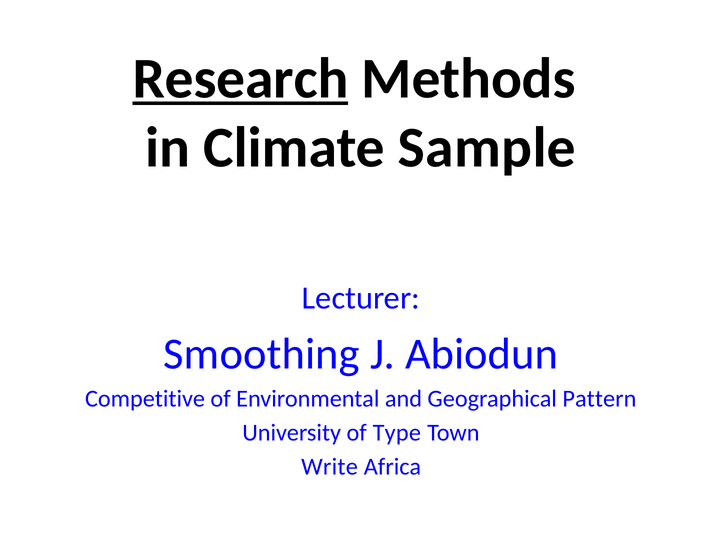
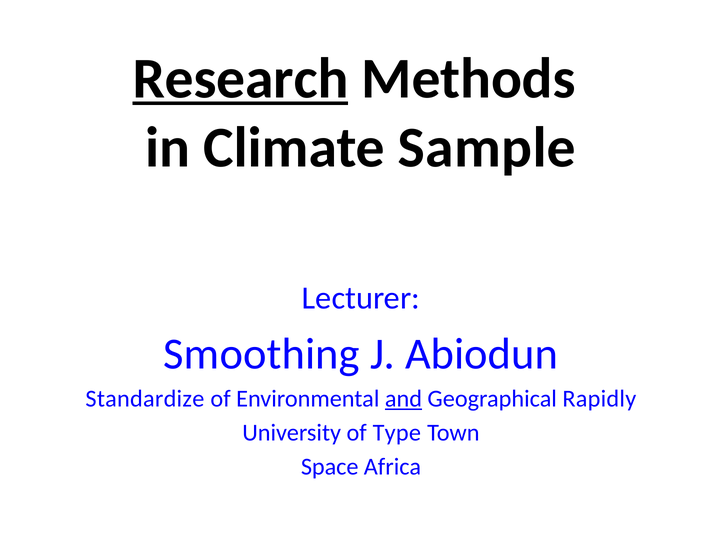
Competitive: Competitive -> Standardize (145, 399)
and underline: none -> present (403, 399)
Pattern: Pattern -> Rapidly (599, 399)
Write: Write -> Space (330, 467)
